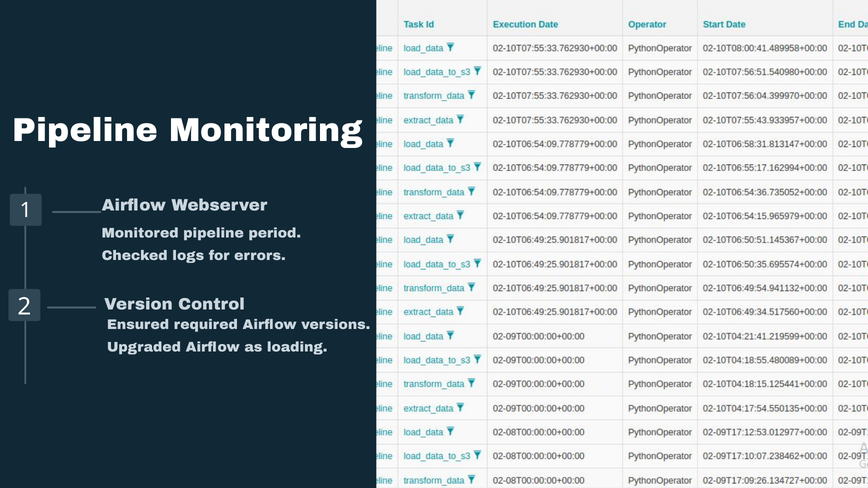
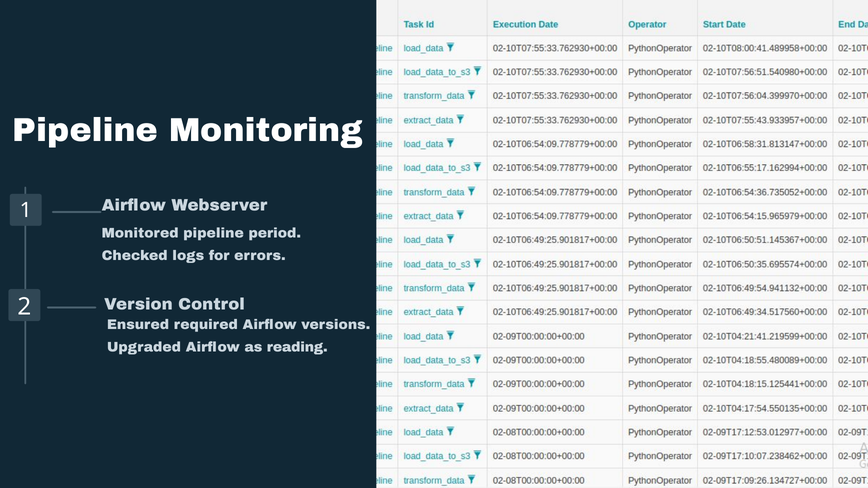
loading: loading -> reading (297, 347)
